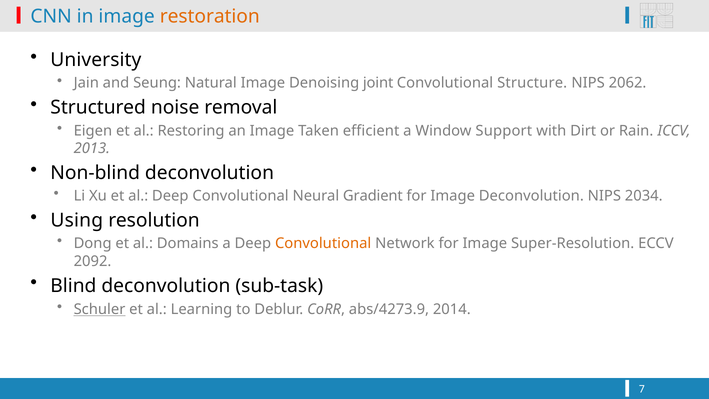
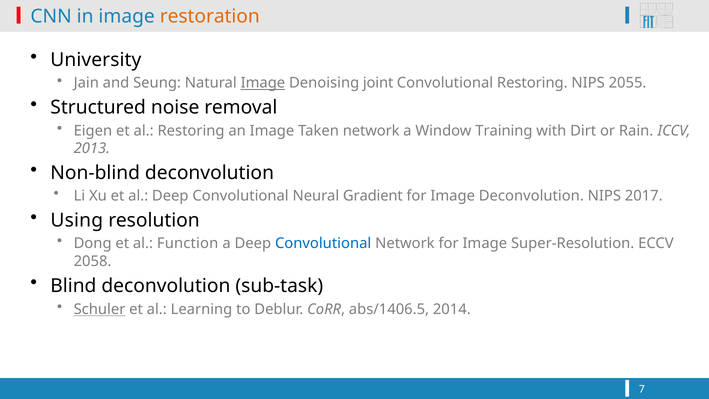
Image underline: none -> present (263, 83)
Convolutional Structure: Structure -> Restoring (532, 83)
2062: 2062 -> 2055 (628, 83)
Taken efficient: efficient -> network (371, 131)
Support: Support -> Training (504, 131)
2034: 2034 -> 2017 (644, 196)
Domains: Domains -> Function (188, 243)
Convolutional colour: orange -> blue (323, 243)
2092: 2092 -> 2058 (93, 261)
abs/4273.9: abs/4273.9 -> abs/1406.5 (389, 309)
